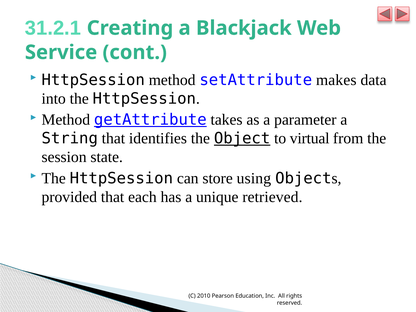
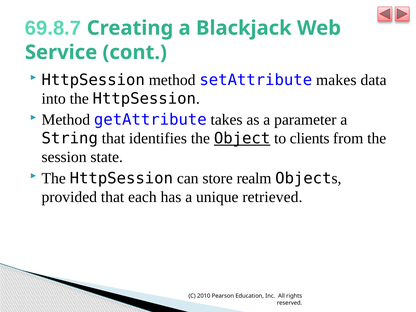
31.2.1: 31.2.1 -> 69.8.7 (53, 28)
getAttribute underline: present -> none (150, 120)
virtual: virtual -> clients (310, 138)
using: using -> realm (254, 178)
